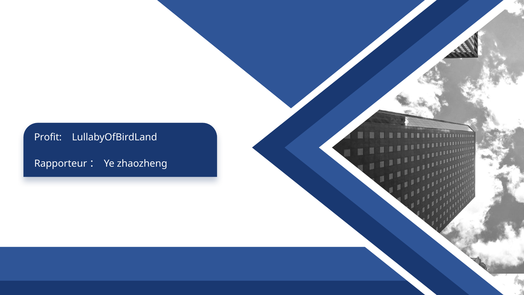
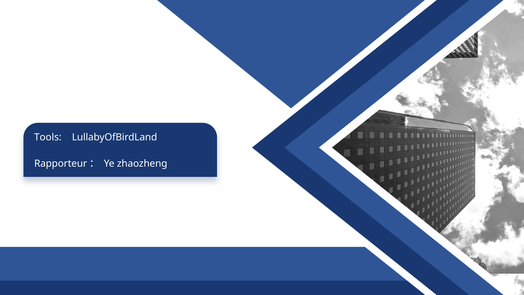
Profit: Profit -> Tools (48, 137)
